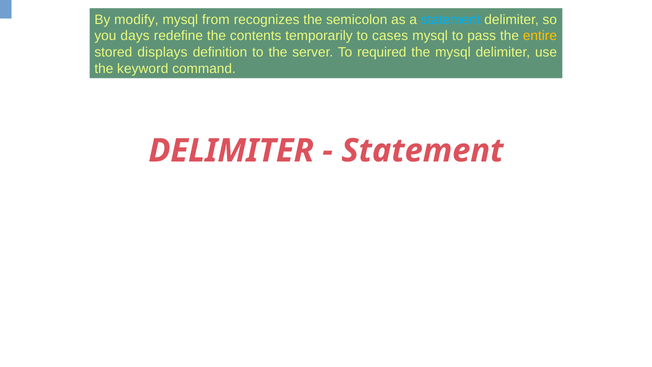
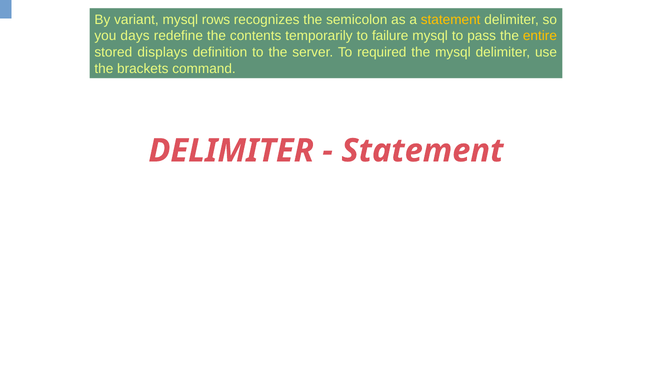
modify: modify -> variant (136, 20)
from: from -> rows (216, 20)
statement colour: light blue -> yellow (451, 20)
cases: cases -> failure (390, 36)
keyword: keyword -> brackets (143, 69)
